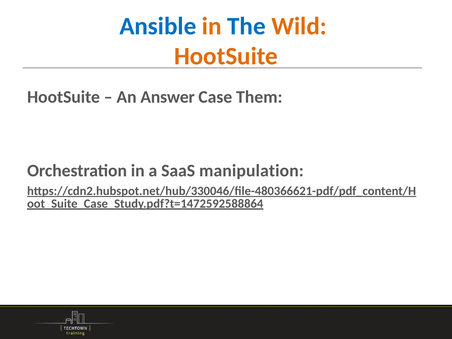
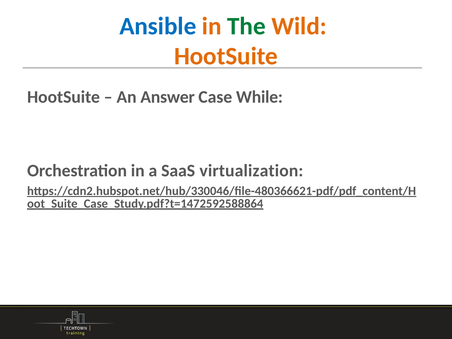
The colour: blue -> green (246, 26)
Them: Them -> While (259, 97)
manipulation: manipulation -> virtualization (251, 171)
